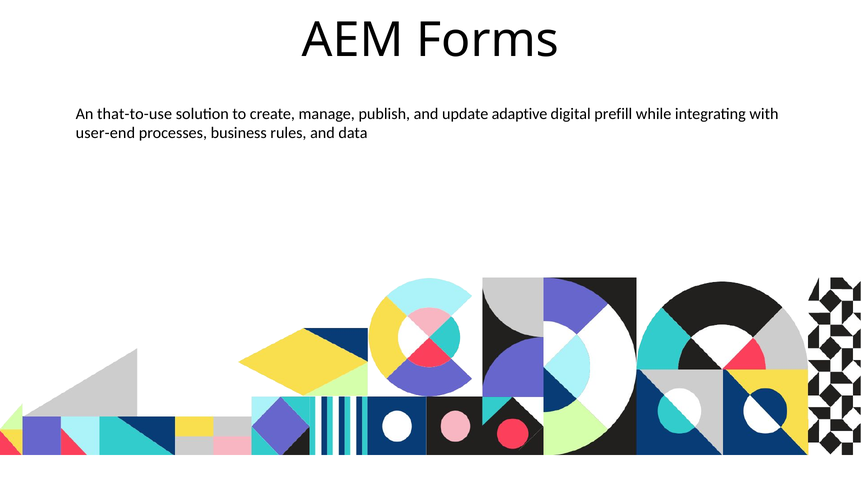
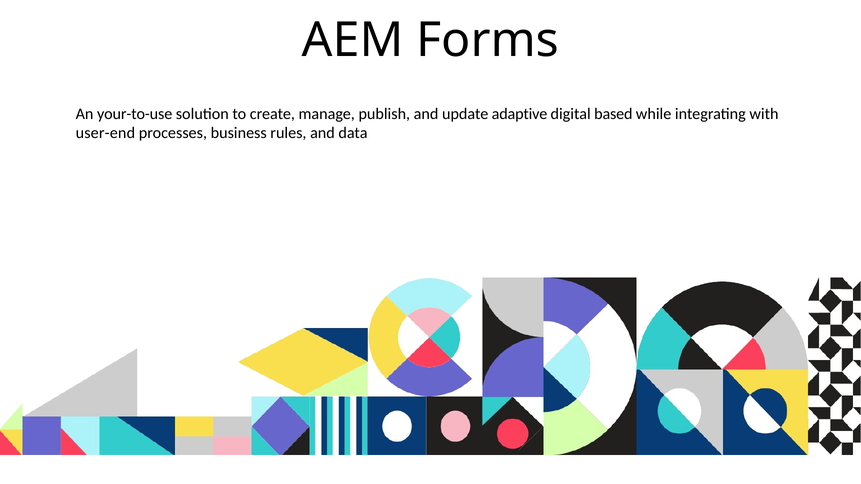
that-to-use: that-to-use -> your-to-use (135, 114)
prefill: prefill -> based (613, 114)
